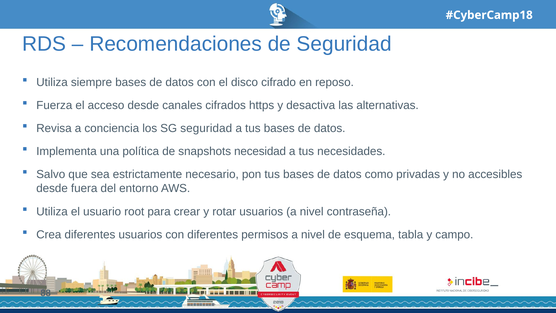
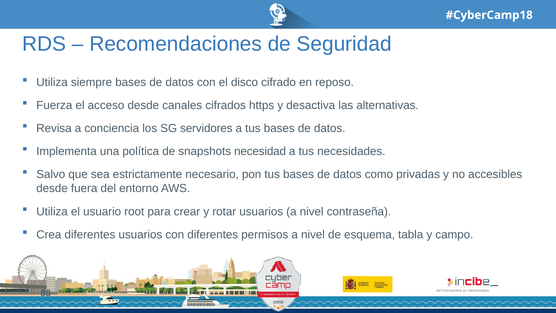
SG seguridad: seguridad -> servidores (206, 128)
